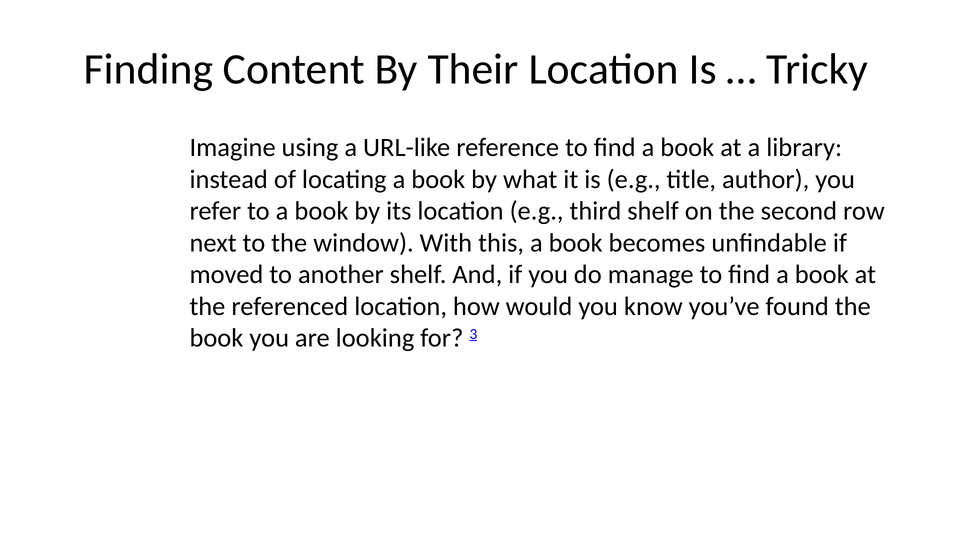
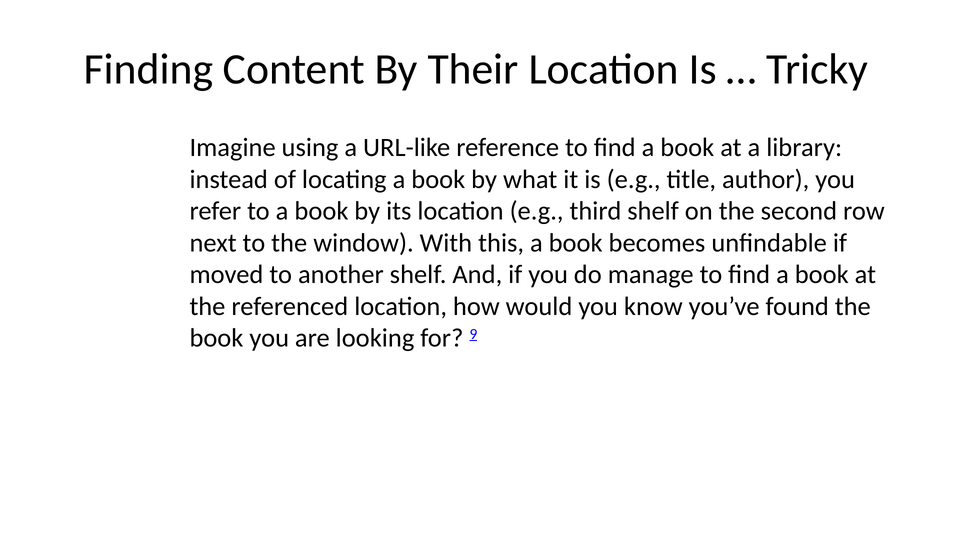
3: 3 -> 9 (473, 334)
